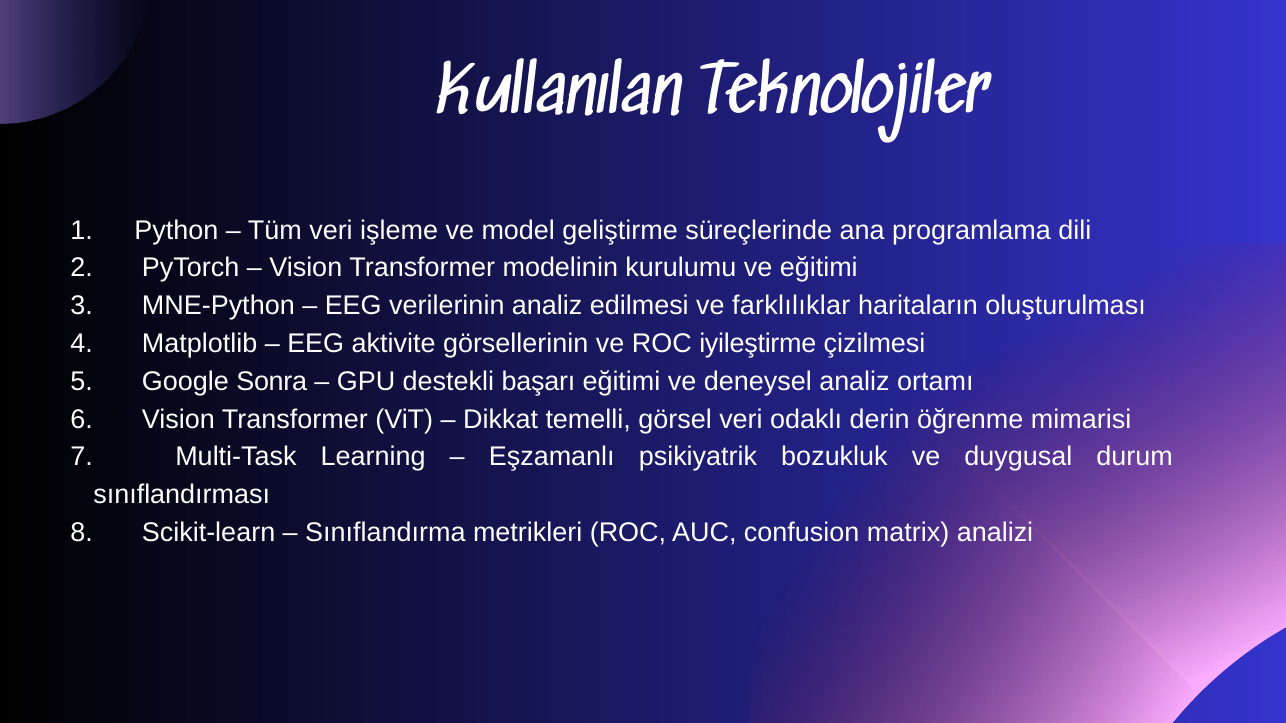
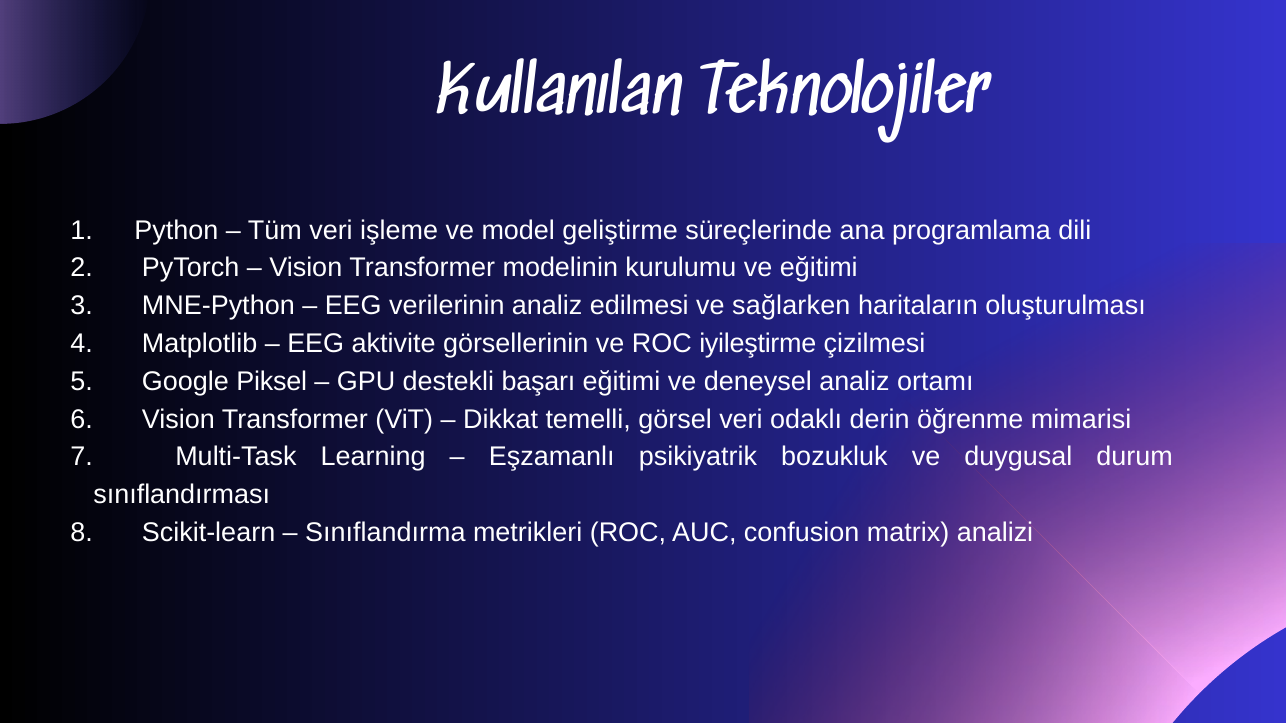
farklılıklar: farklılıklar -> sağlarken (791, 306)
Sonra: Sonra -> Piksel (272, 382)
